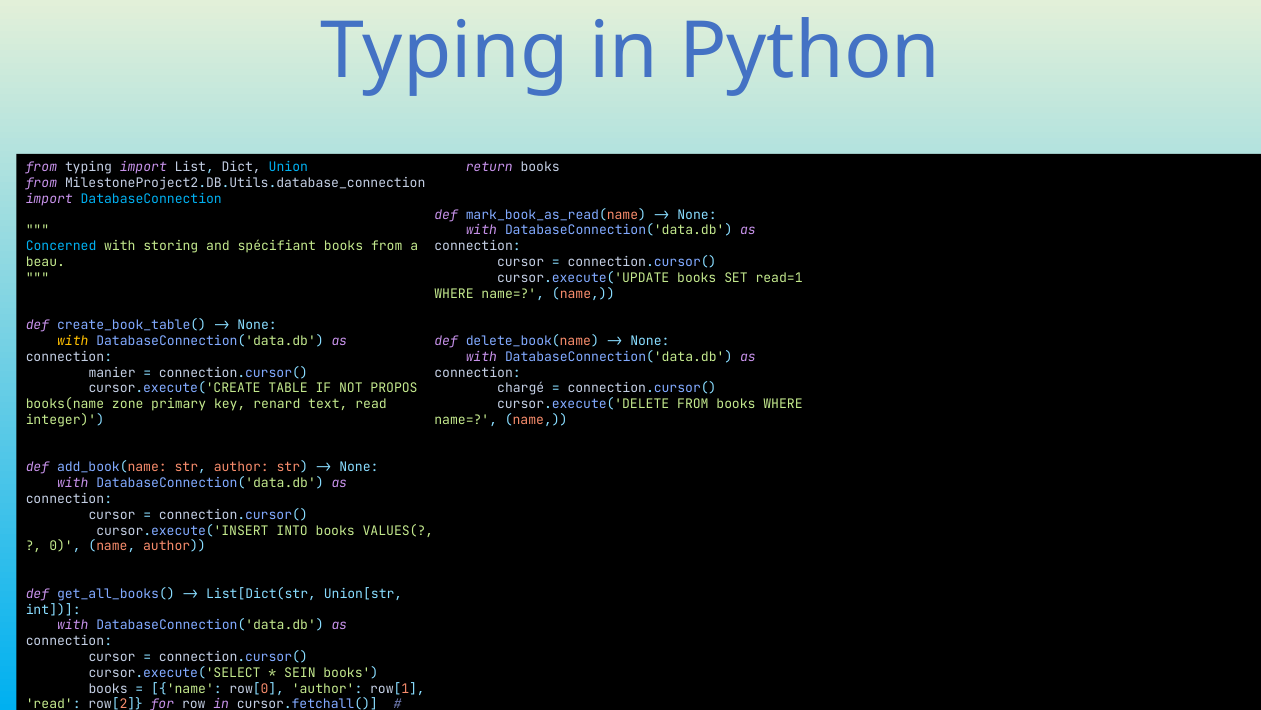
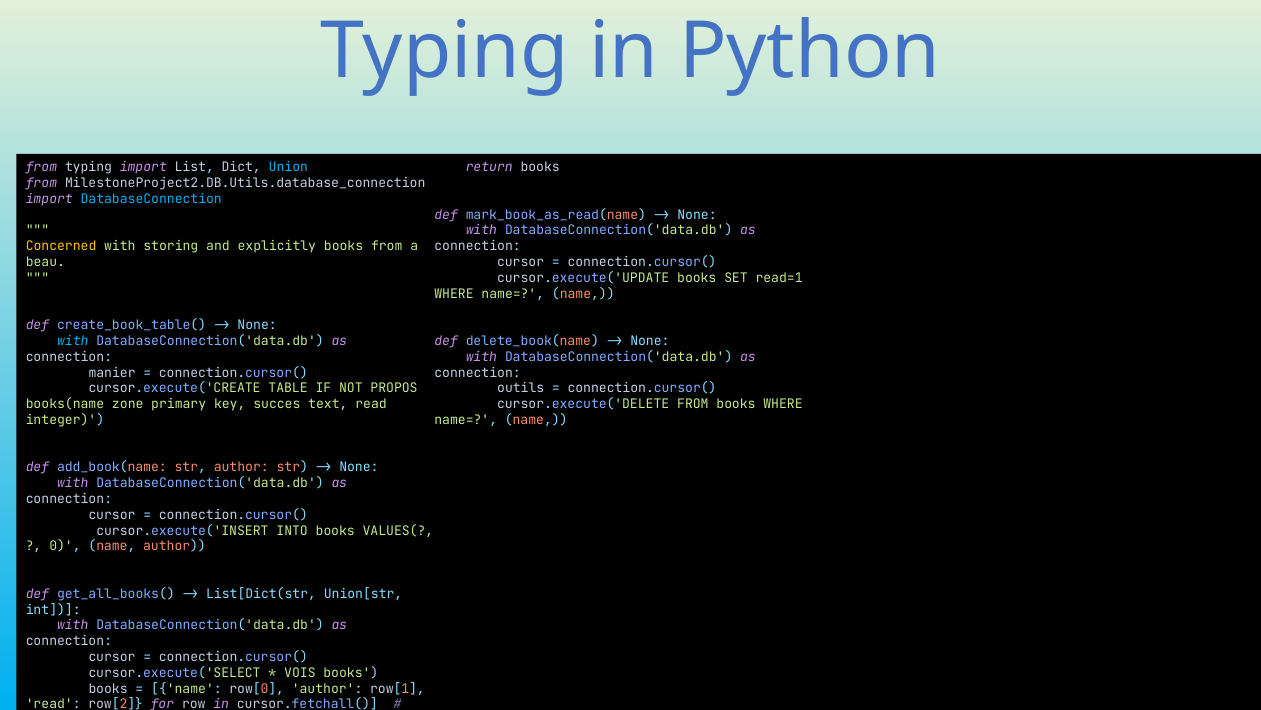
Concerned colour: light blue -> yellow (61, 246)
spécifiant: spécifiant -> explicitly (277, 246)
with colour: yellow -> light blue (73, 341)
chargé: chargé -> outils (521, 388)
renard: renard -> succes (277, 404)
SEIN: SEIN -> VOIS (300, 672)
